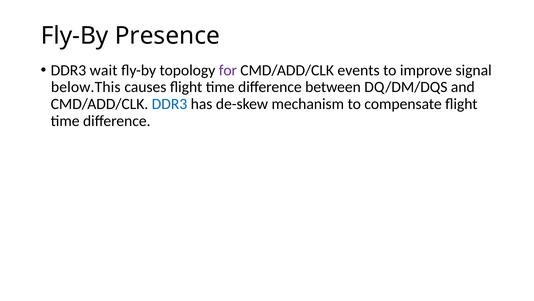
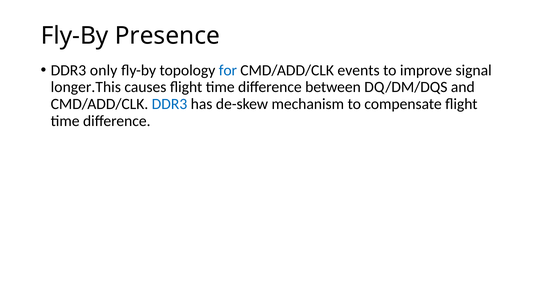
wait: wait -> only (104, 70)
for colour: purple -> blue (228, 70)
below.This: below.This -> longer.This (86, 87)
